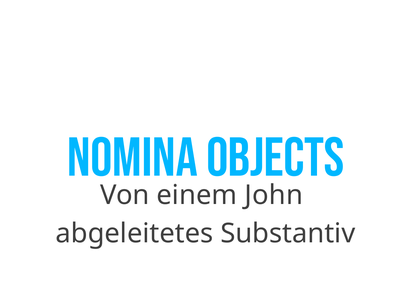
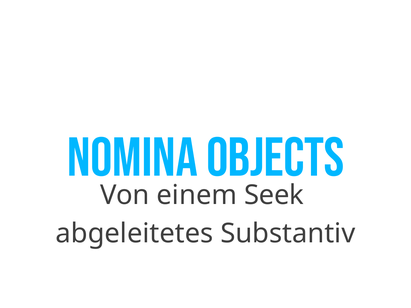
John: John -> Seek (274, 195)
